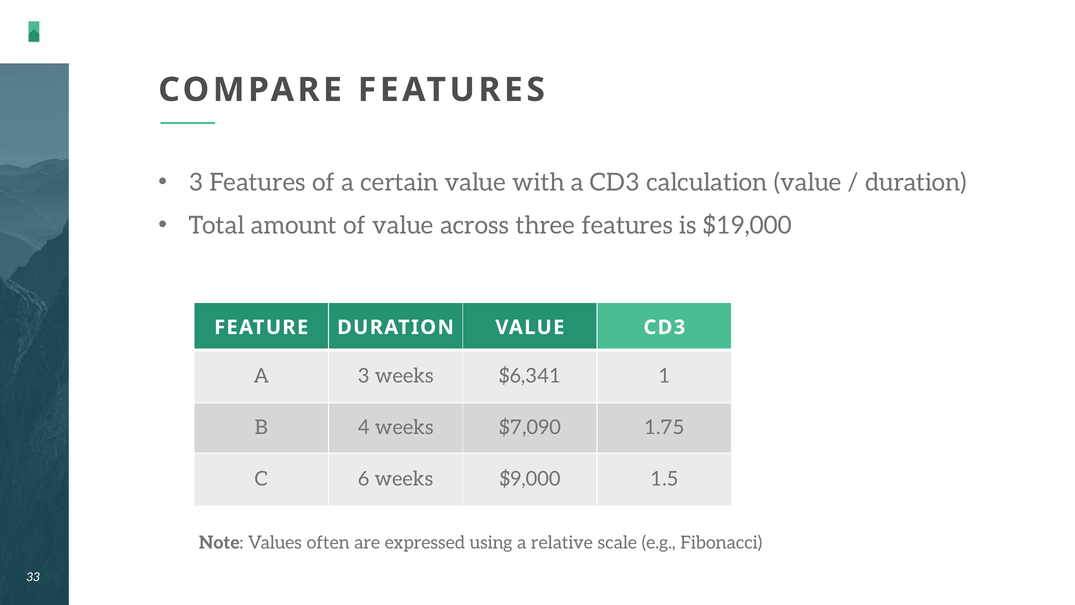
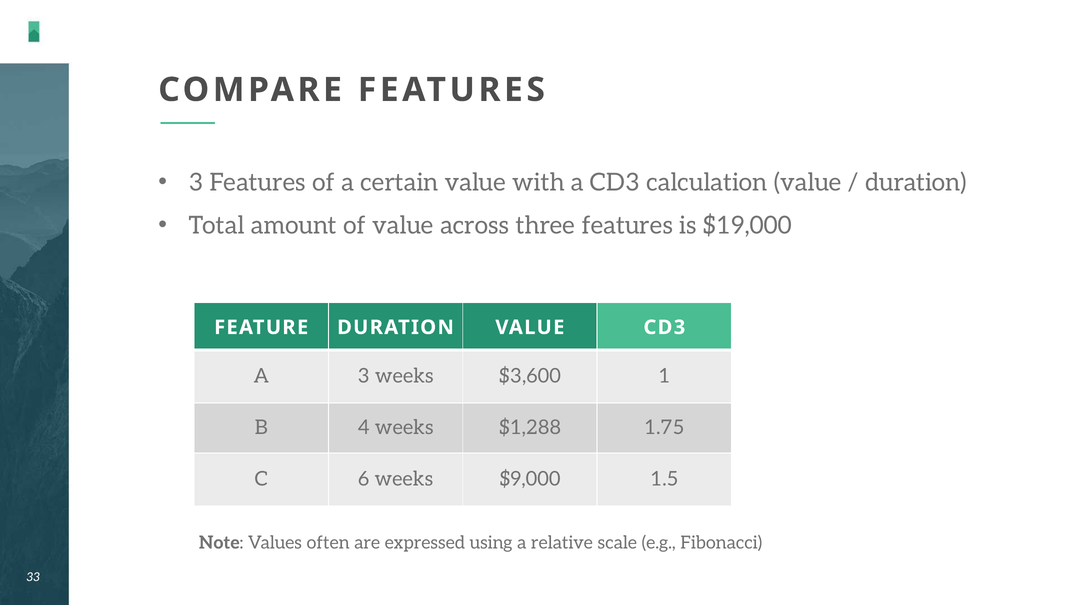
$6,341: $6,341 -> $3,600 (530, 376)
$7,090: $7,090 -> $1,288 (530, 427)
